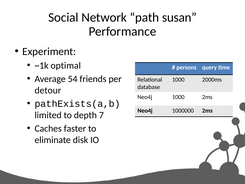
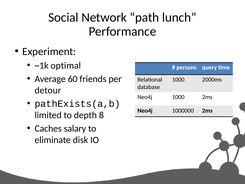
susan: susan -> lunch (179, 17)
54: 54 -> 60 (73, 79)
7: 7 -> 8 (101, 115)
faster: faster -> salary (75, 128)
